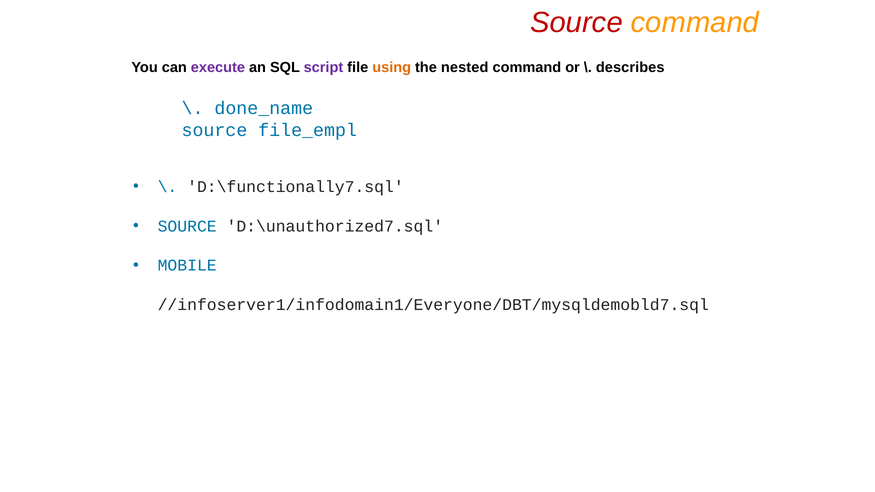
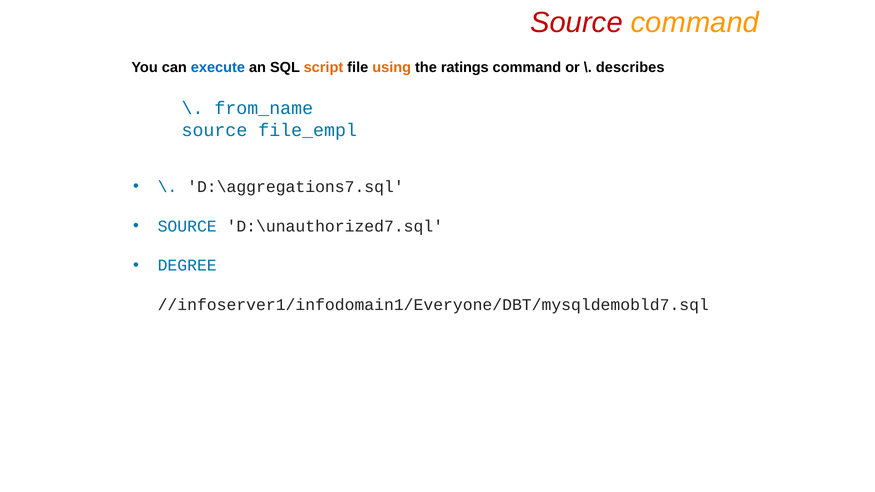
execute colour: purple -> blue (218, 68)
script colour: purple -> orange (323, 68)
nested: nested -> ratings (465, 68)
done_name: done_name -> from_name (264, 108)
D:\functionally7.sql: D:\functionally7.sql -> D:\aggregations7.sql (295, 187)
MOBILE: MOBILE -> DEGREE (187, 266)
